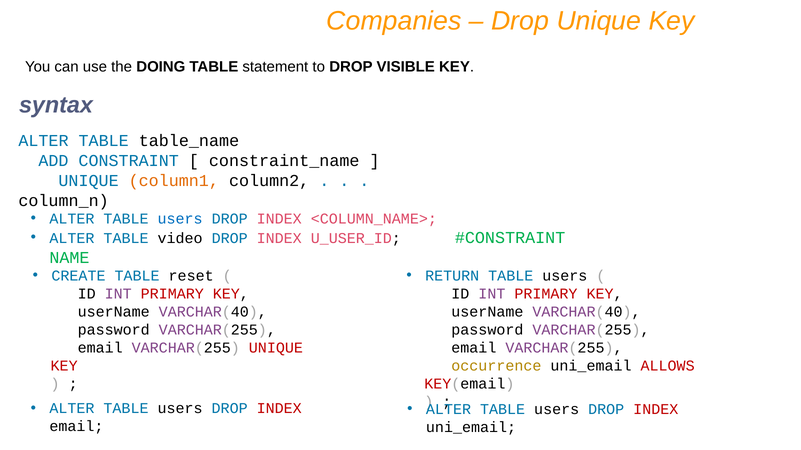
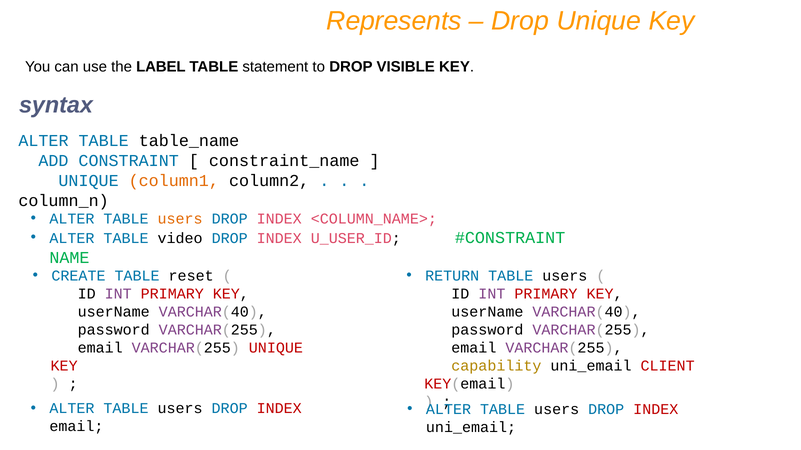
Companies: Companies -> Represents (394, 21)
DOING: DOING -> LABEL (161, 67)
users colour: blue -> orange (180, 219)
occurrence: occurrence -> capability (496, 366)
ALLOWS: ALLOWS -> CLIENT (668, 366)
